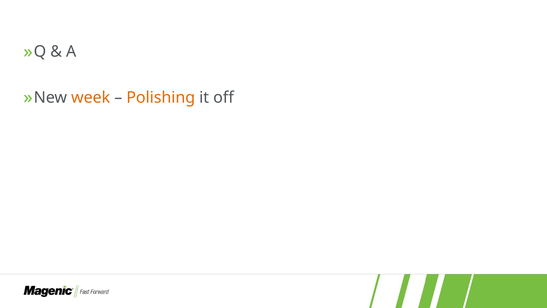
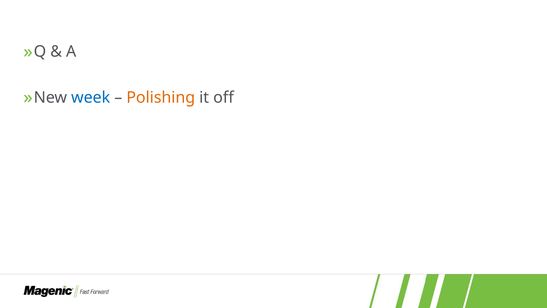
week colour: orange -> blue (91, 97)
